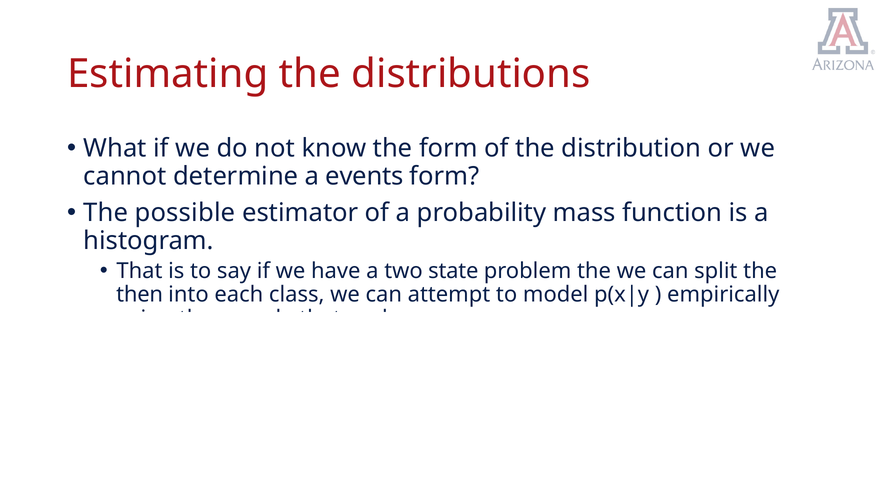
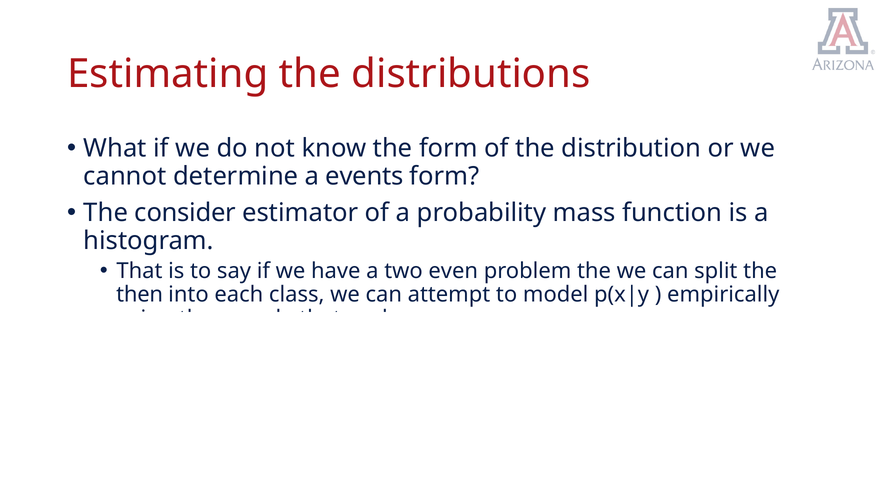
possible: possible -> consider (185, 213)
state: state -> even (453, 271)
